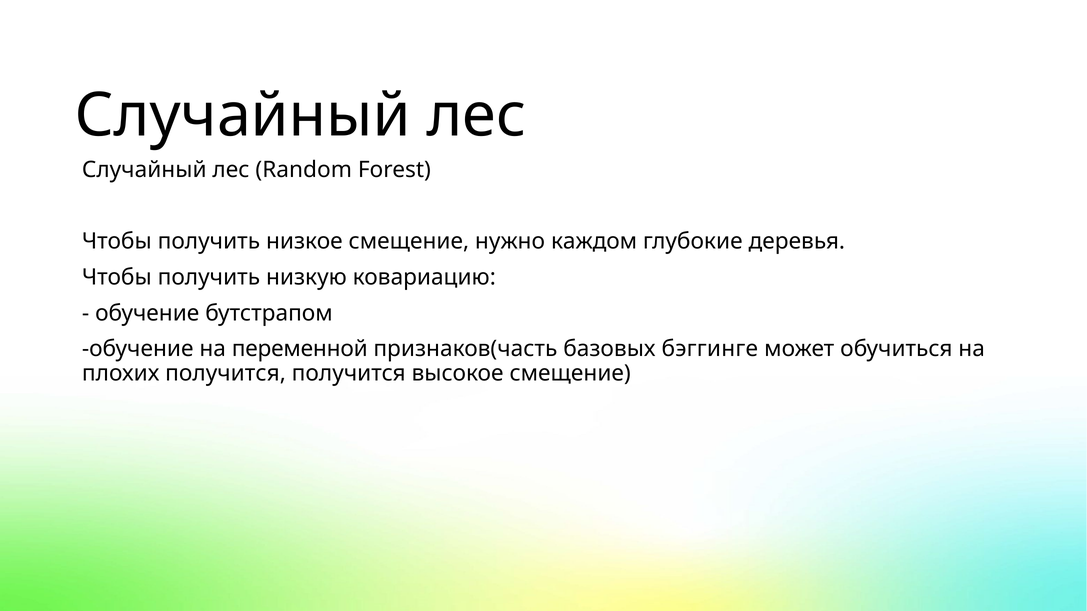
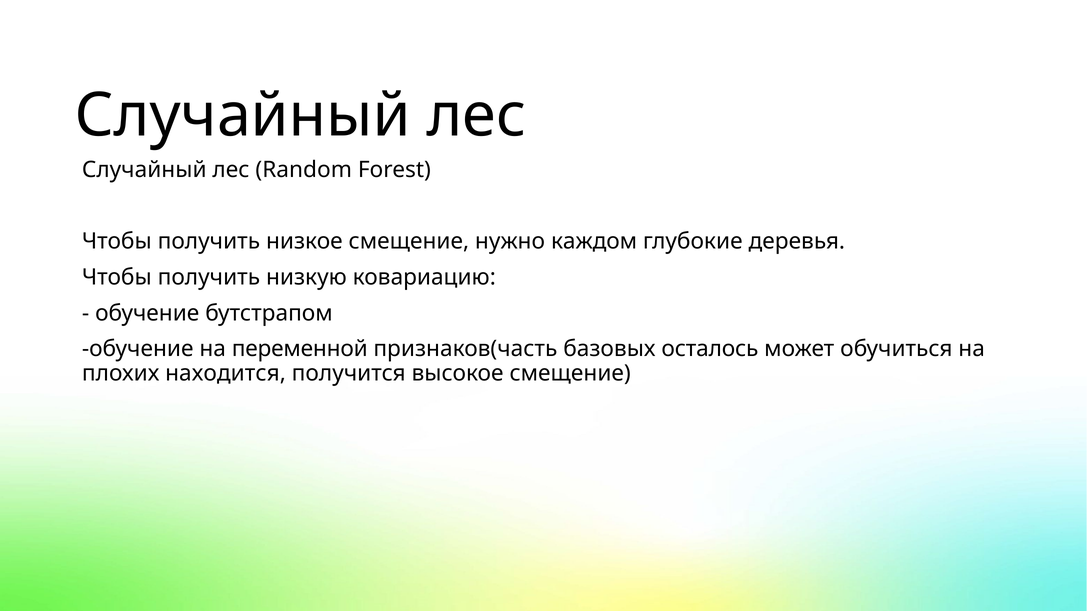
бэггинге: бэггинге -> осталось (710, 349)
плохих получится: получится -> находится (225, 374)
